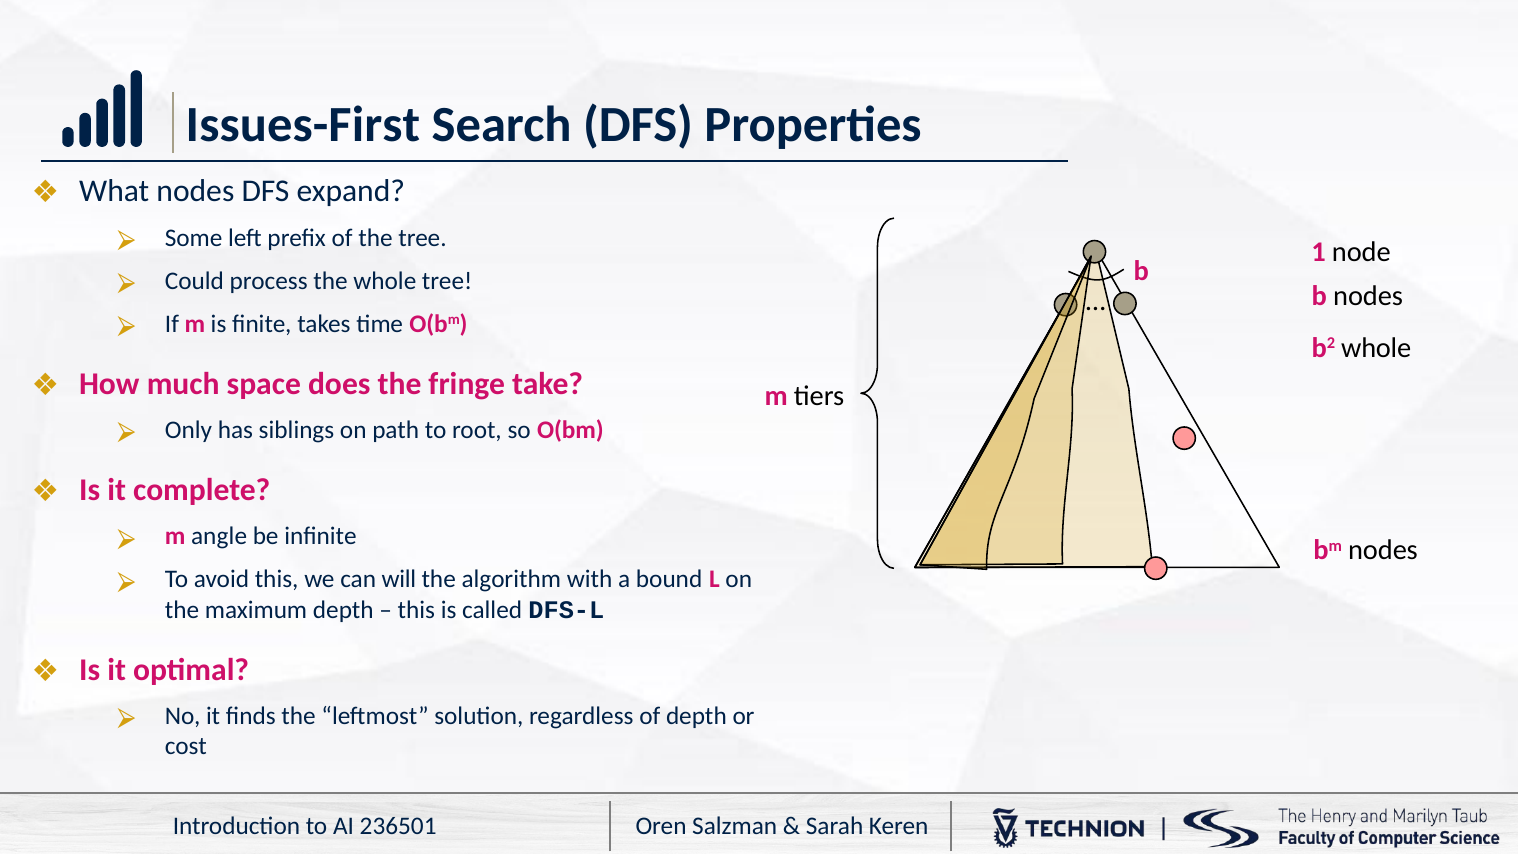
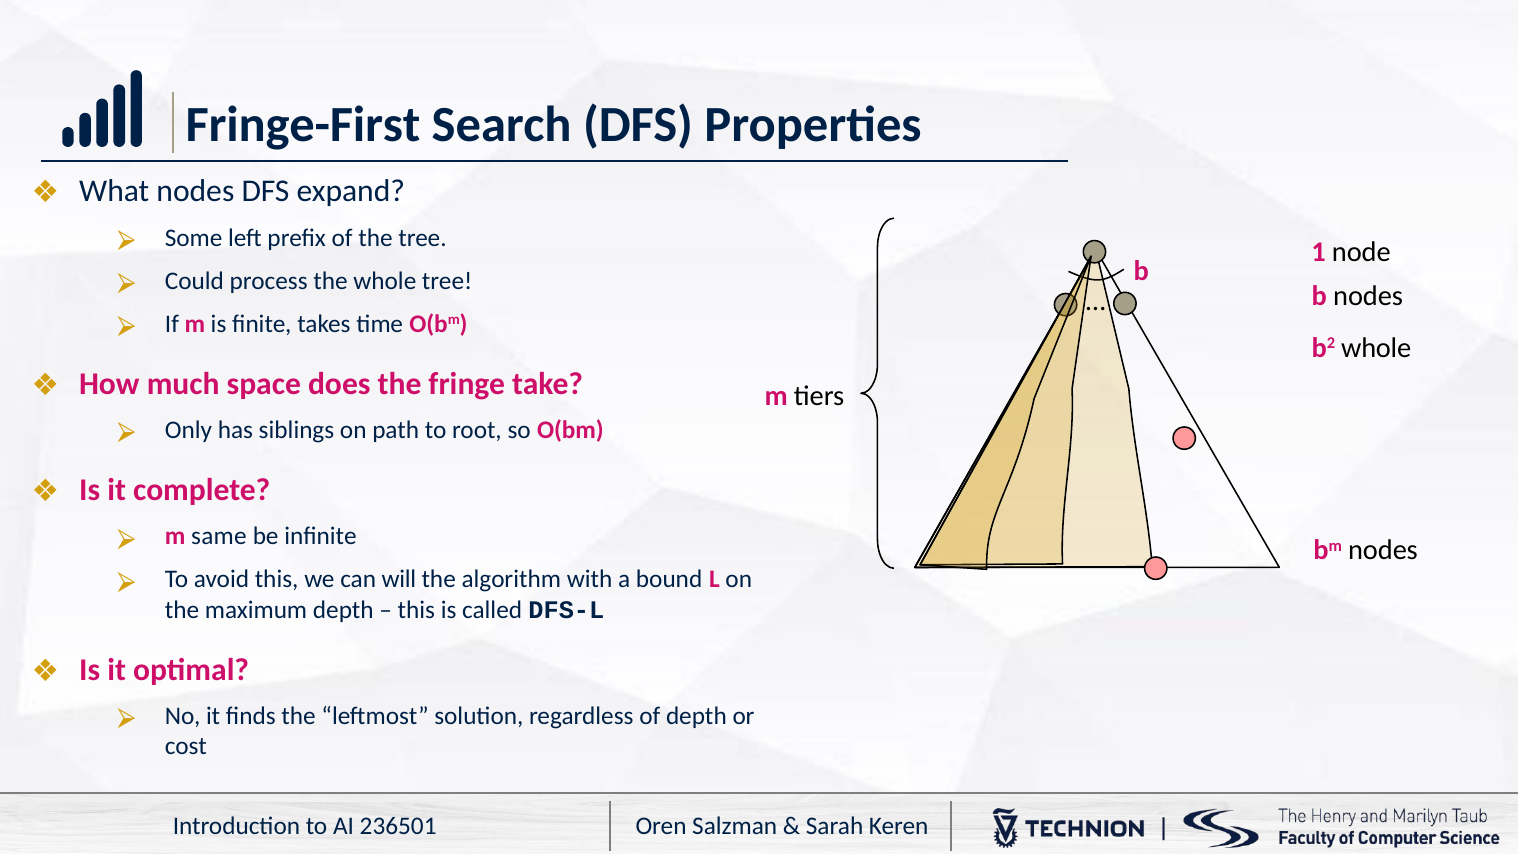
Issues-First: Issues-First -> Fringe-First (303, 125)
angle: angle -> same (219, 536)
